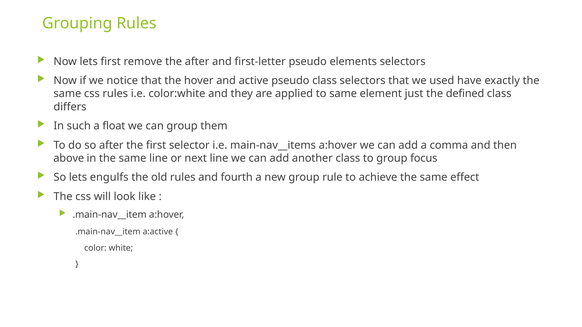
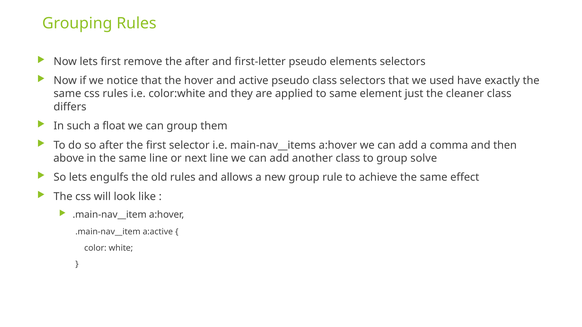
defined: defined -> cleaner (465, 94)
focus: focus -> solve (424, 158)
fourth: fourth -> allows (237, 178)
